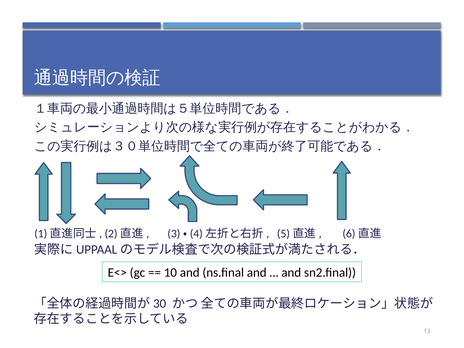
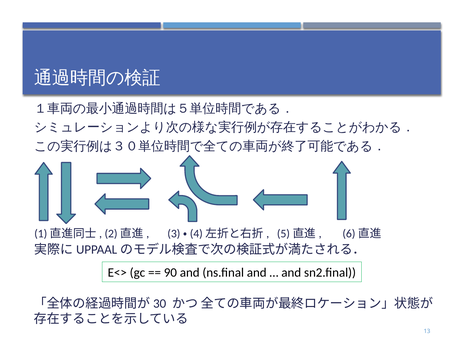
10: 10 -> 90 (170, 273)
